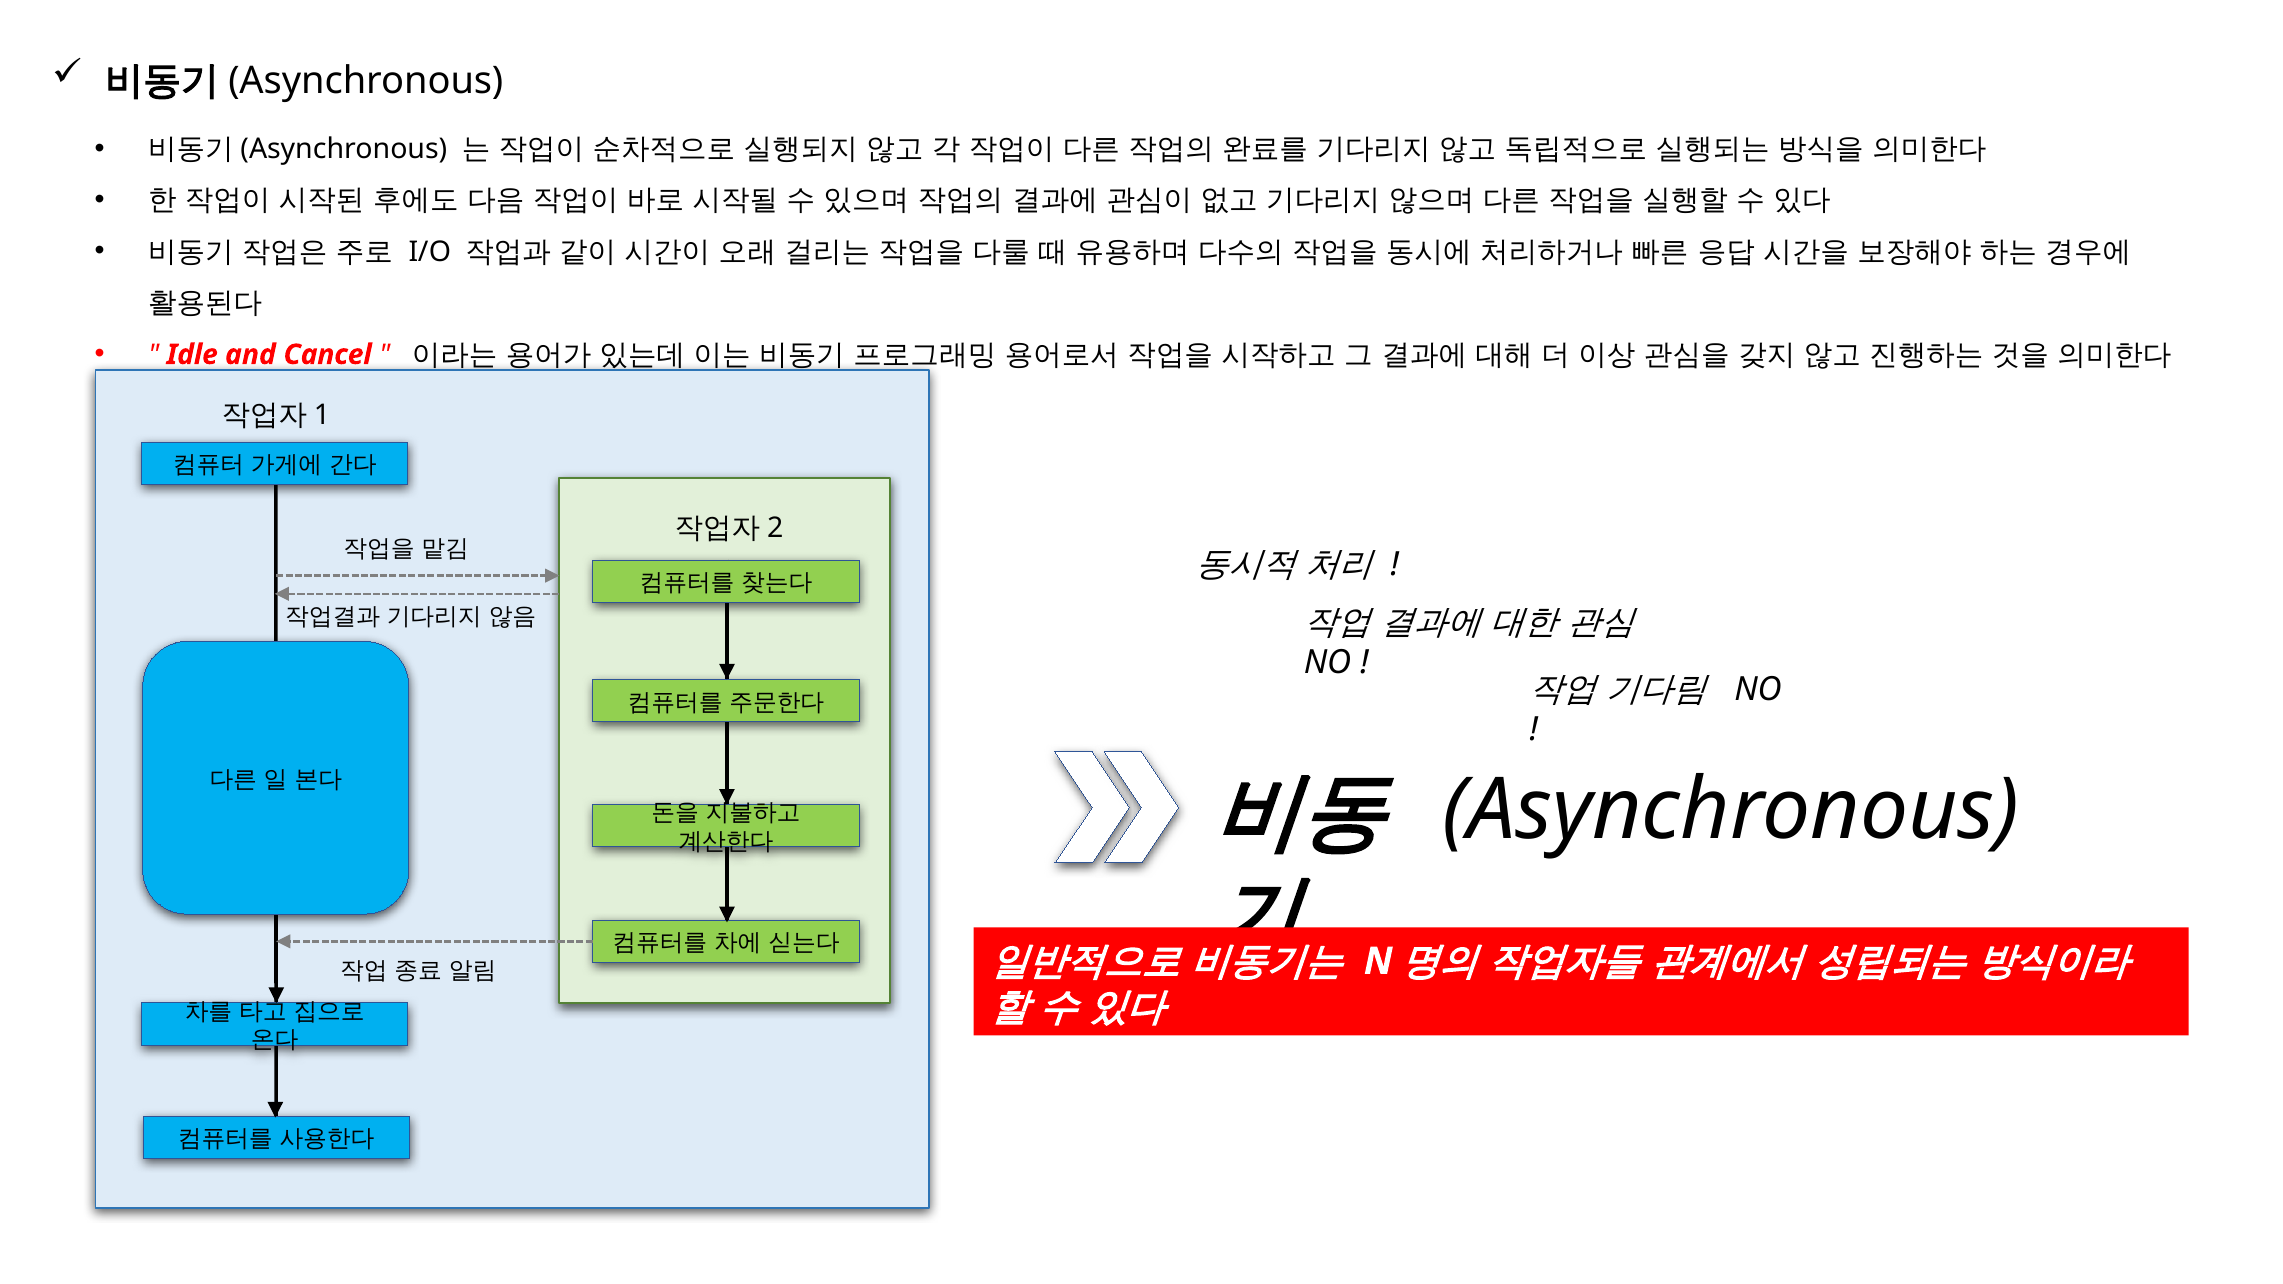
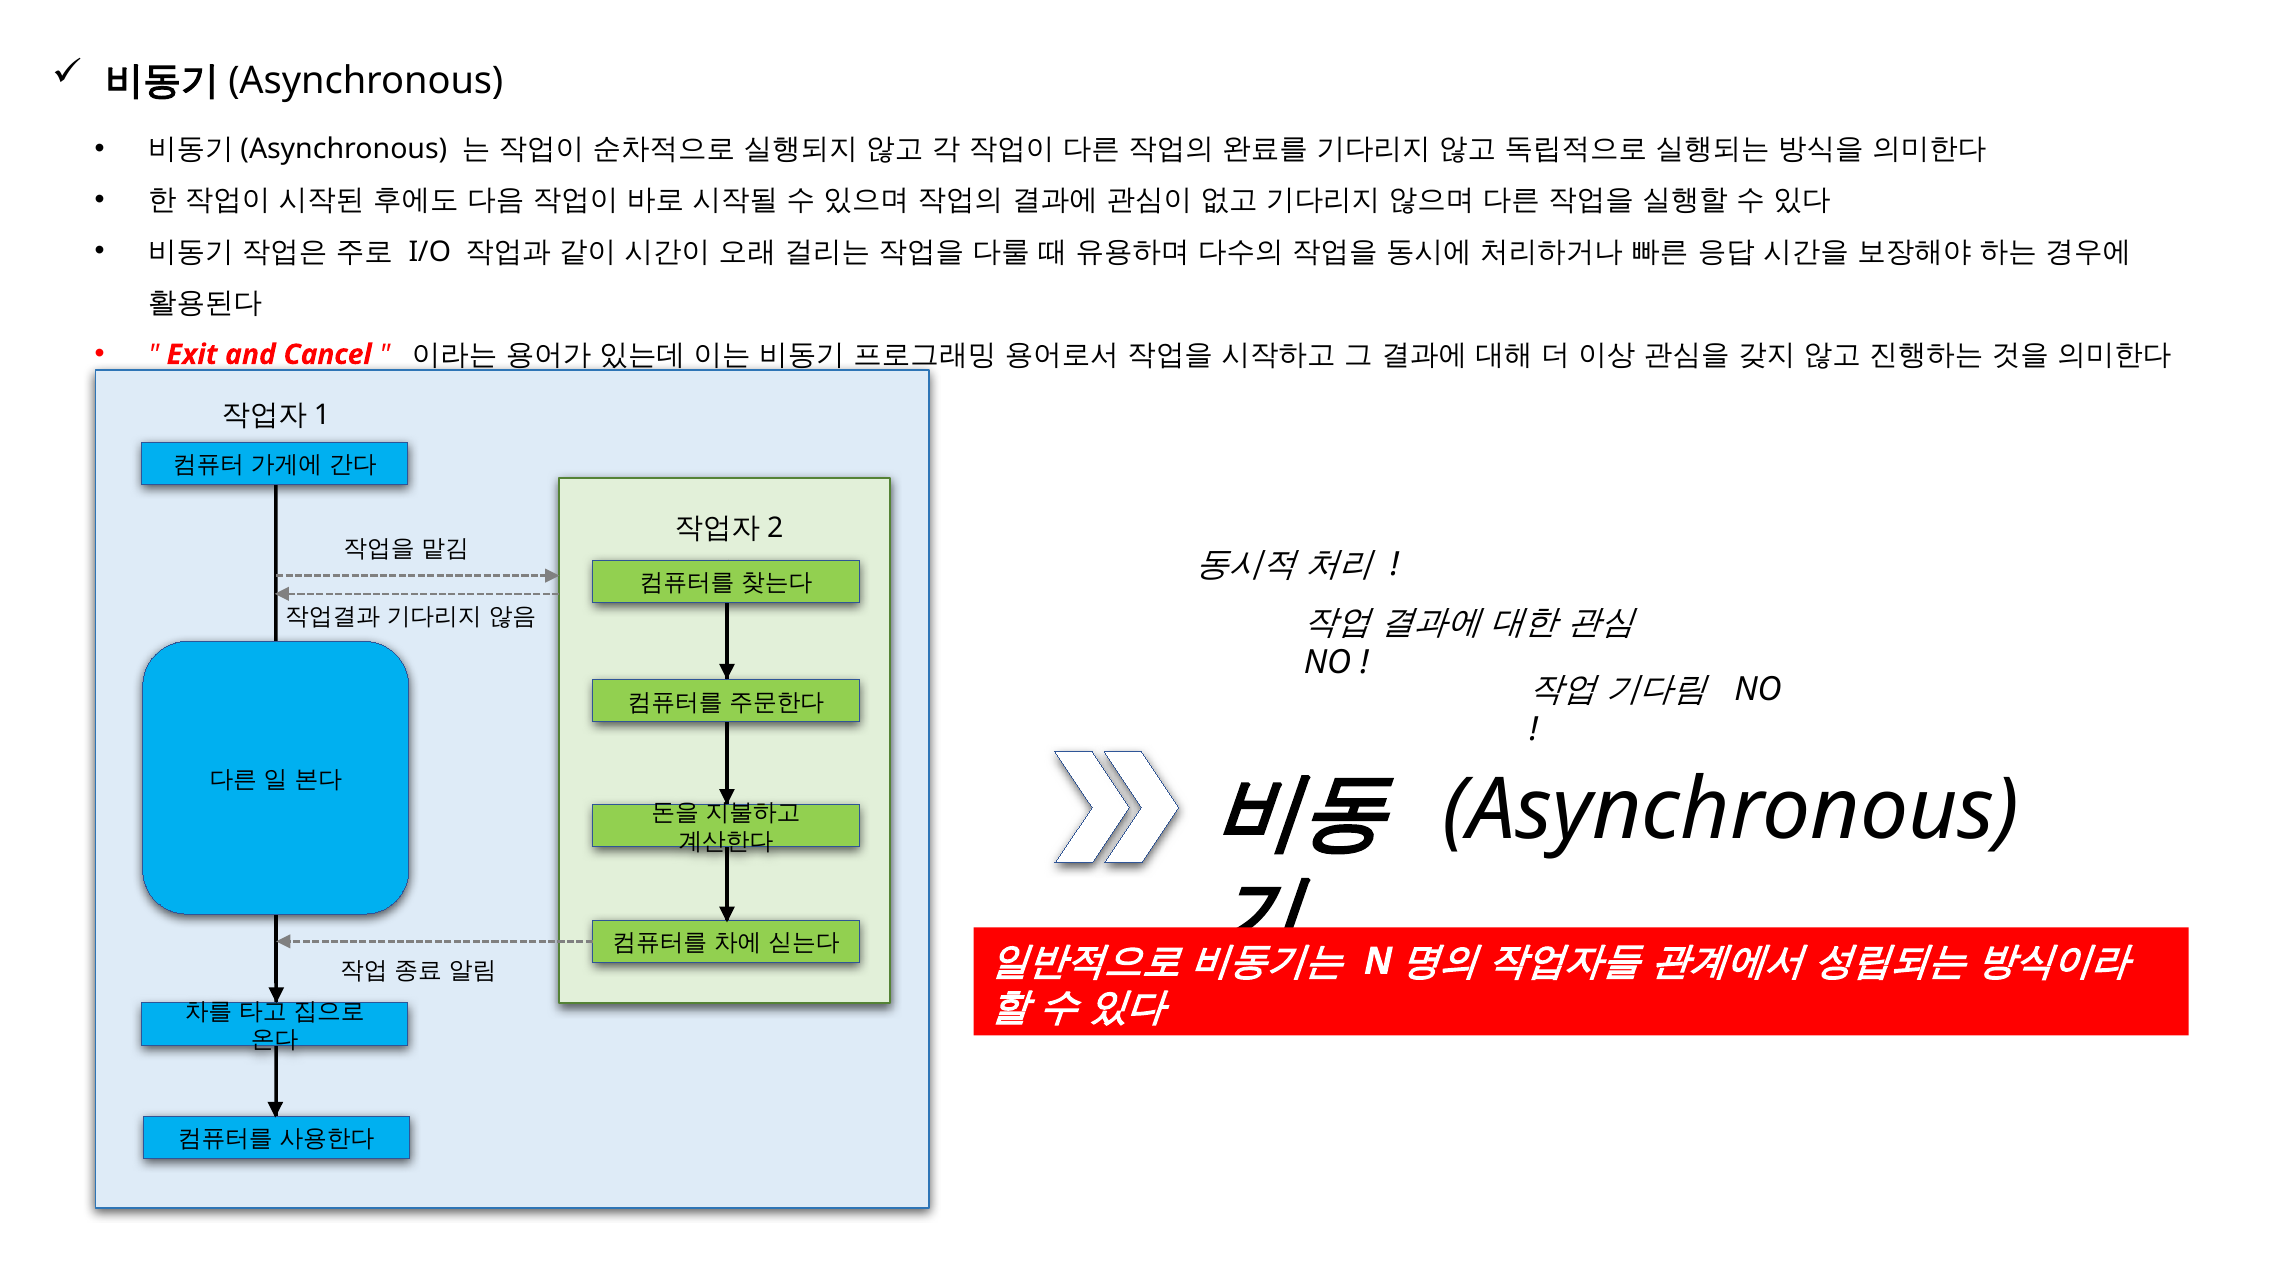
Idle: Idle -> Exit (192, 355)
